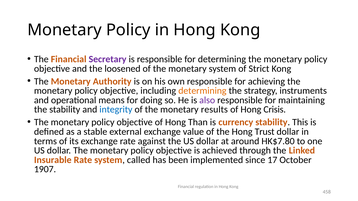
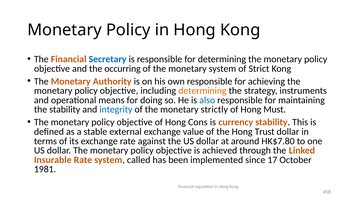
Secretary colour: purple -> blue (108, 59)
loosened: loosened -> occurring (123, 69)
also colour: purple -> blue (207, 100)
results: results -> strictly (214, 110)
Crisis: Crisis -> Must (275, 110)
Than: Than -> Cons (198, 122)
1907: 1907 -> 1981 (45, 170)
